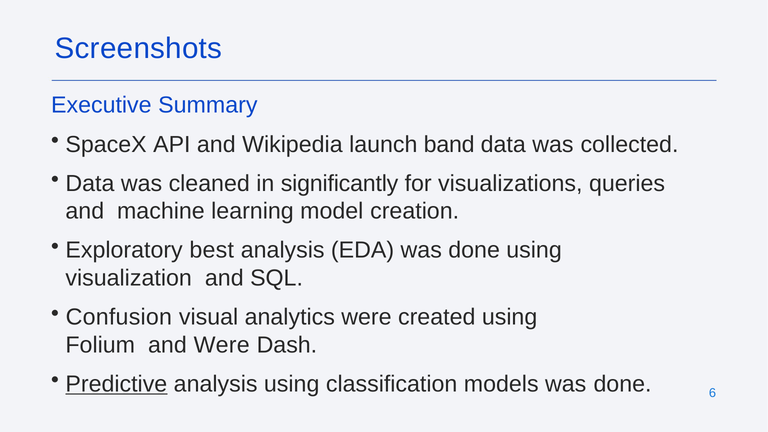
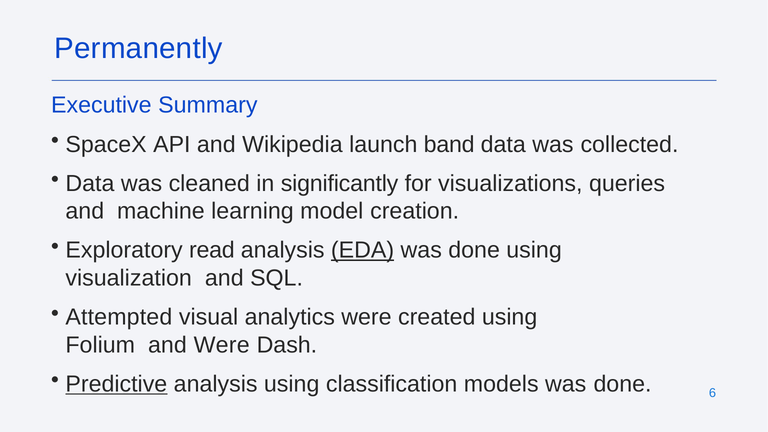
Screenshots: Screenshots -> Permanently (139, 49)
best: best -> read (212, 250)
EDA underline: none -> present (363, 250)
Confusion: Confusion -> Attempted (119, 317)
